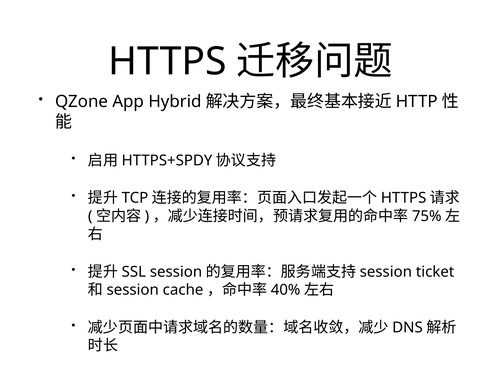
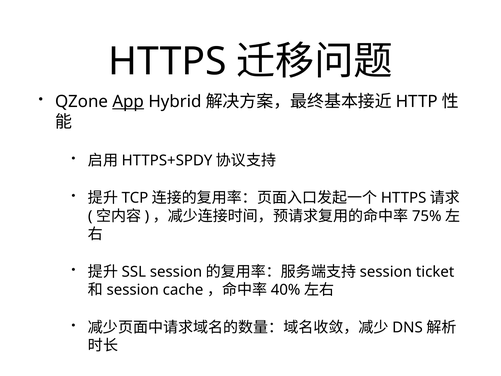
App underline: none -> present (128, 101)
